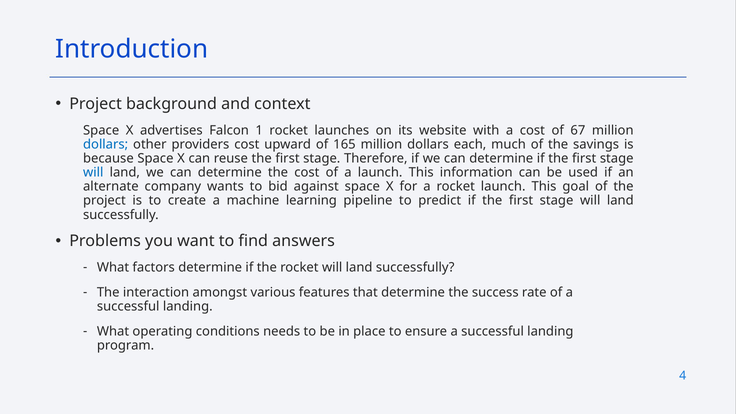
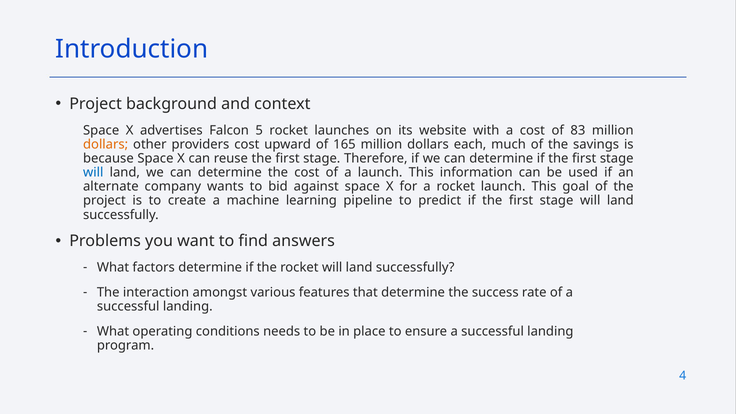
1: 1 -> 5 (259, 130)
67: 67 -> 83 (578, 130)
dollars colour: blue -> orange (106, 144)
